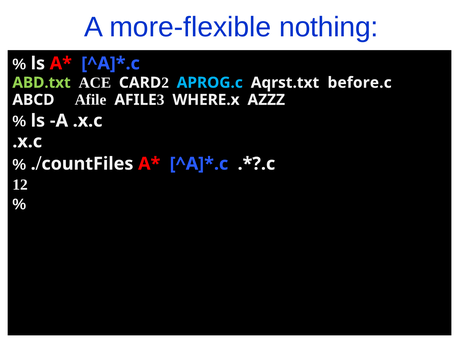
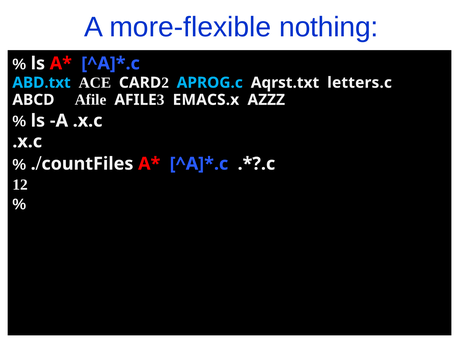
ABD.txt colour: light green -> light blue (42, 83)
before.c: before.c -> letters.c (360, 83)
WHERE.x: WHERE.x -> EMACS.x (206, 100)
